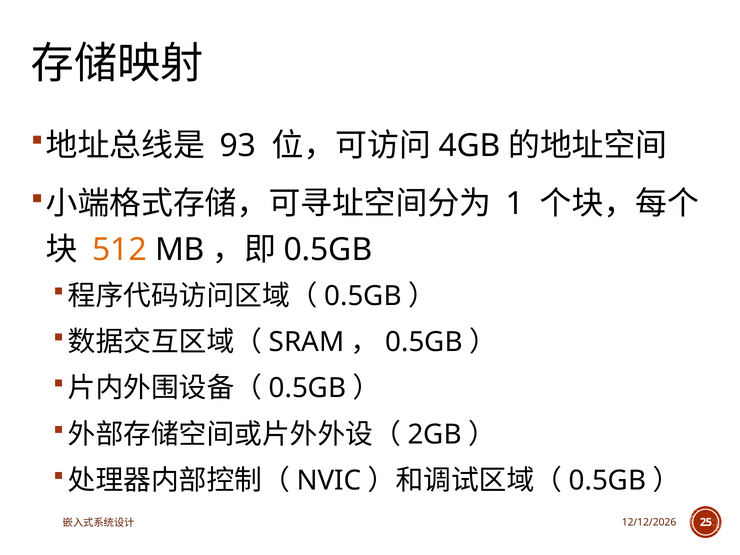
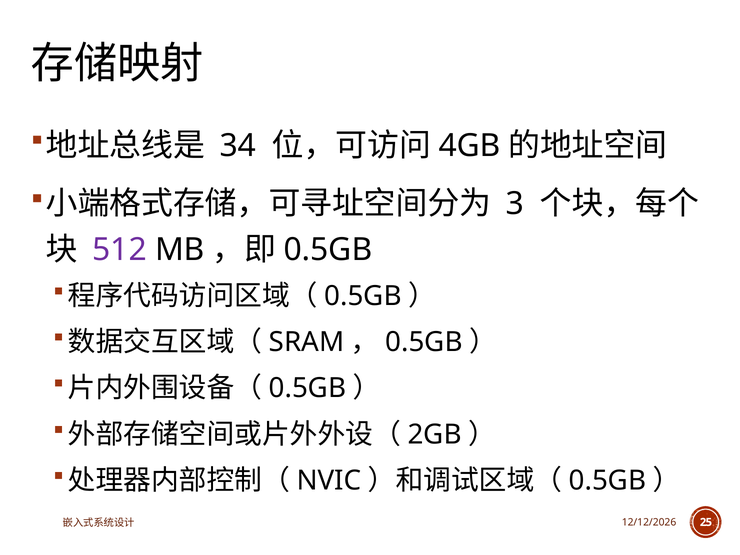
93: 93 -> 34 (238, 146)
1: 1 -> 3 (515, 204)
512 colour: orange -> purple (120, 250)
